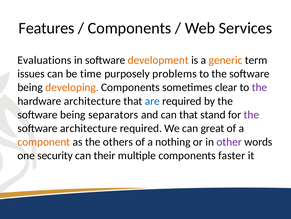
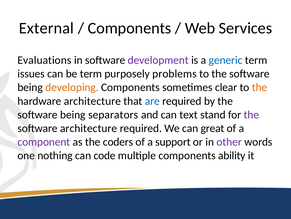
Features: Features -> External (46, 28)
development colour: orange -> purple (158, 60)
generic colour: orange -> blue (226, 60)
be time: time -> term (91, 74)
the colour: purple -> orange (260, 87)
can that: that -> text (189, 114)
component colour: orange -> purple (44, 141)
others: others -> coders (118, 141)
nothing: nothing -> support (173, 141)
security: security -> nothing (55, 155)
their: their -> code (105, 155)
faster: faster -> ability (232, 155)
